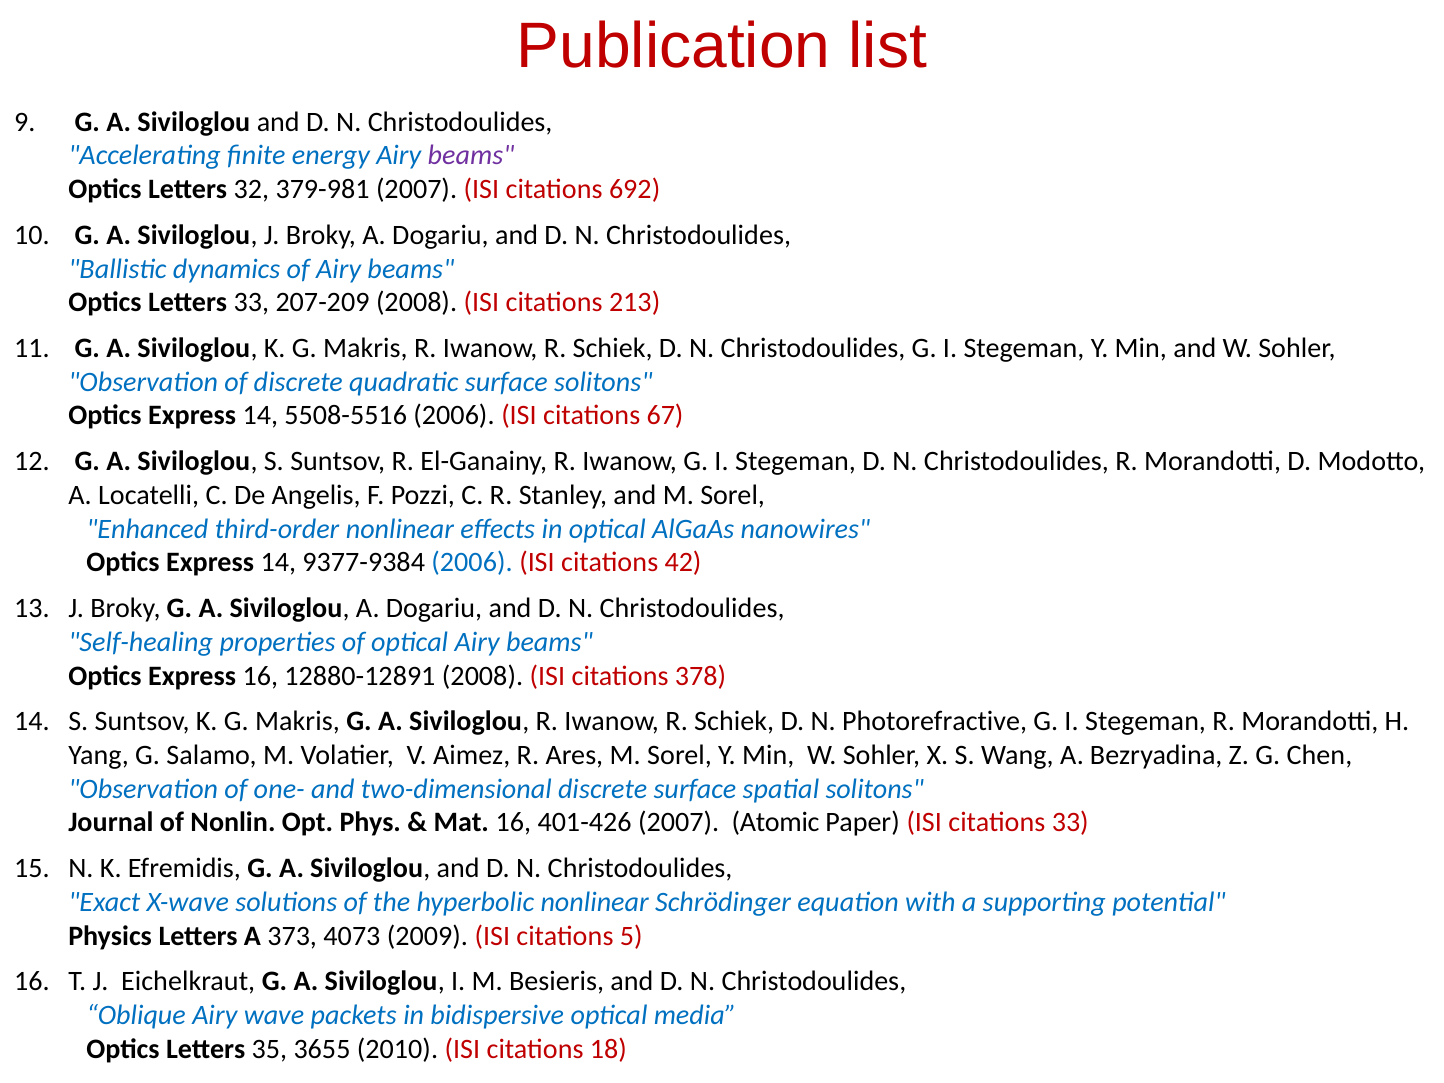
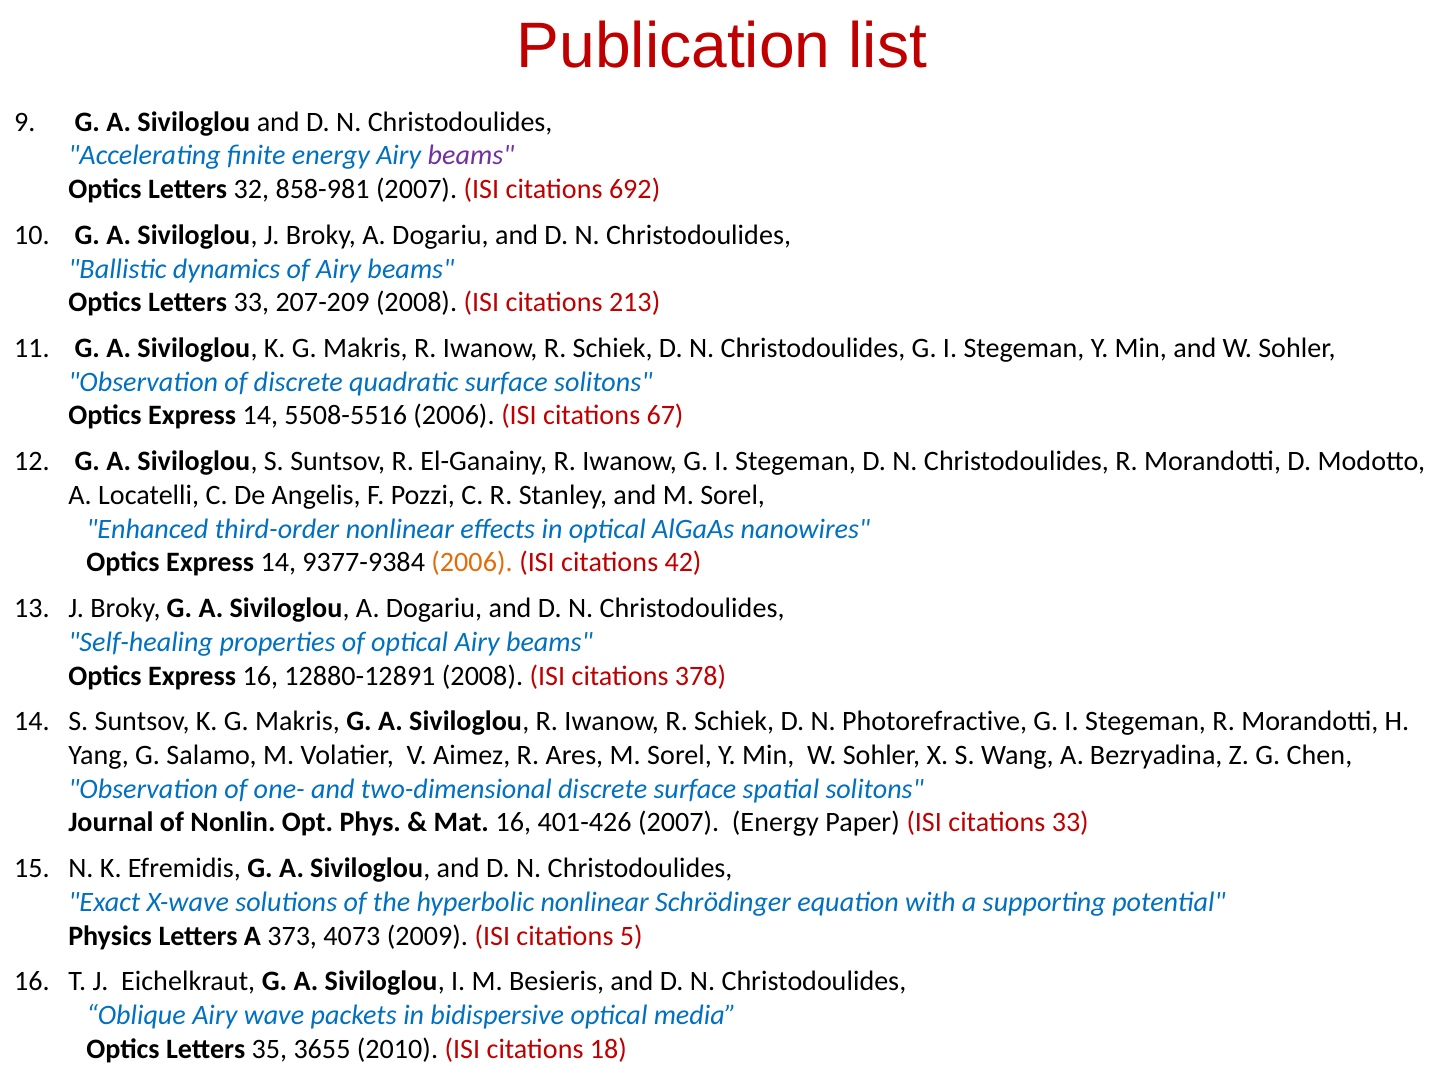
379-981: 379-981 -> 858-981 (323, 189)
2006 colour: blue -> orange (472, 563)
2007 Atomic: Atomic -> Energy (775, 823)
